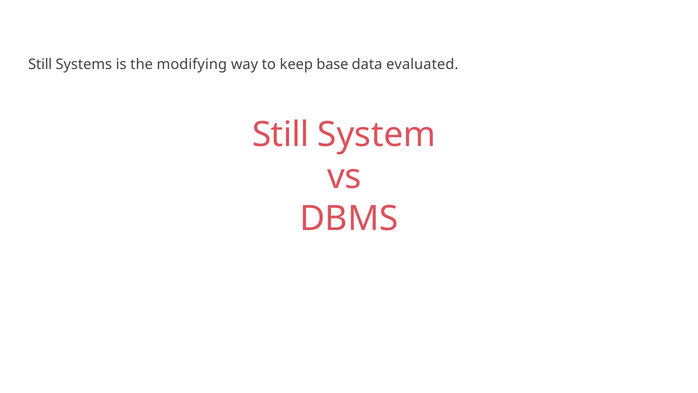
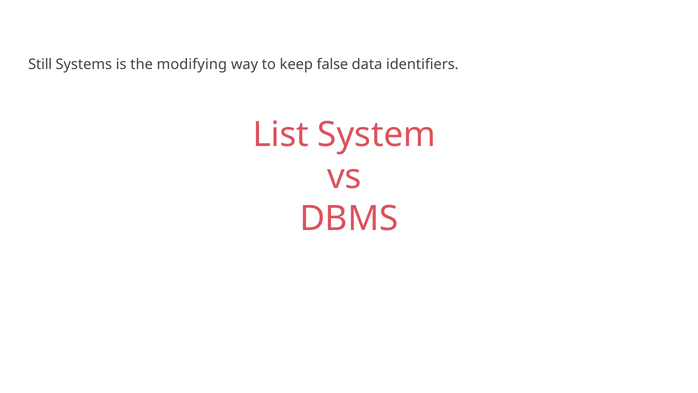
base: base -> false (332, 64)
evaluated: evaluated -> identifiers (422, 64)
Still: Still -> List (281, 135)
